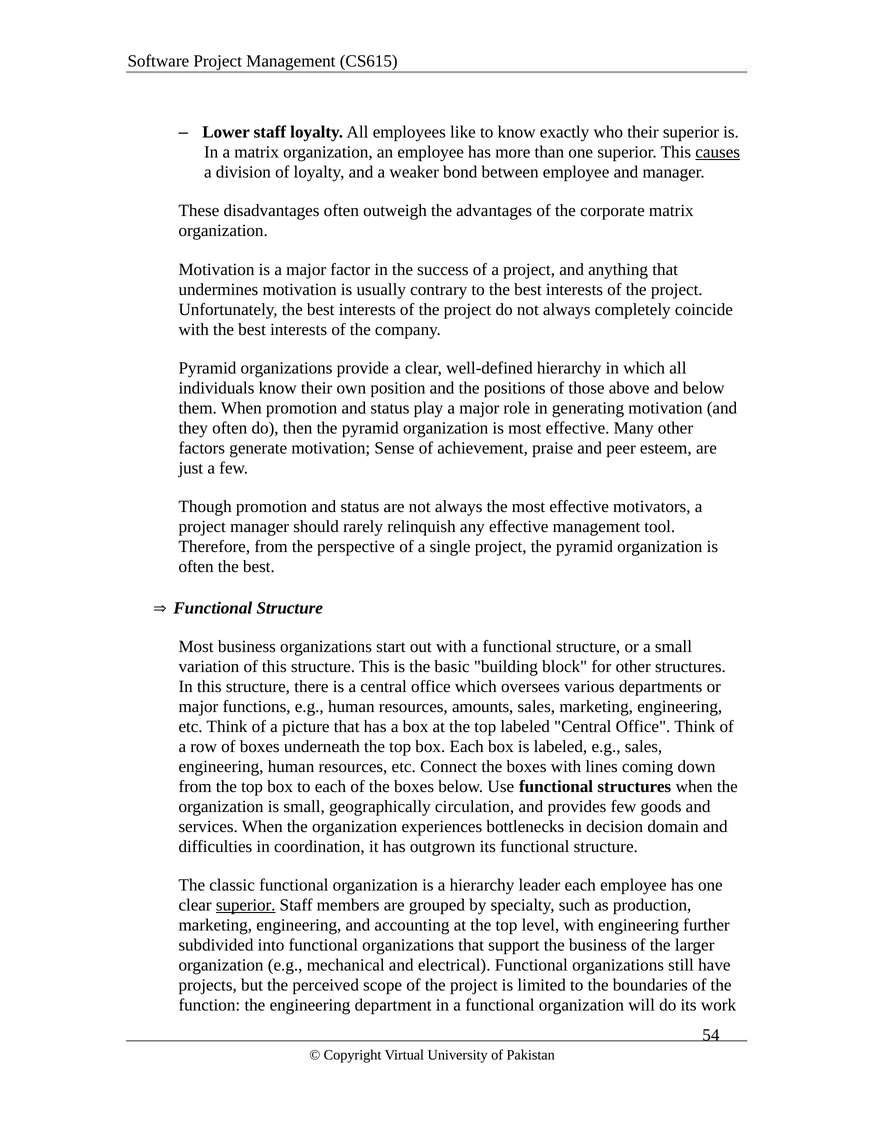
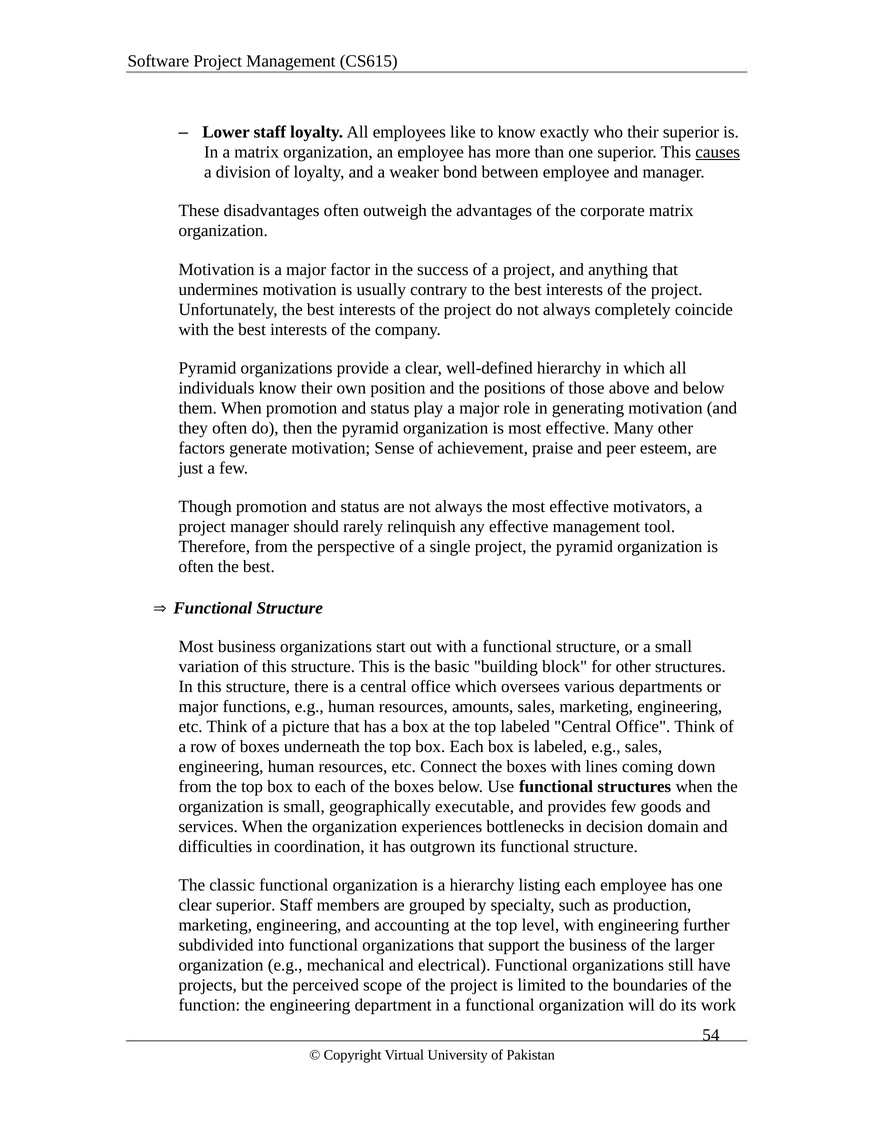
circulation: circulation -> executable (475, 807)
leader: leader -> listing (539, 885)
superior underline: present -> none (246, 905)
